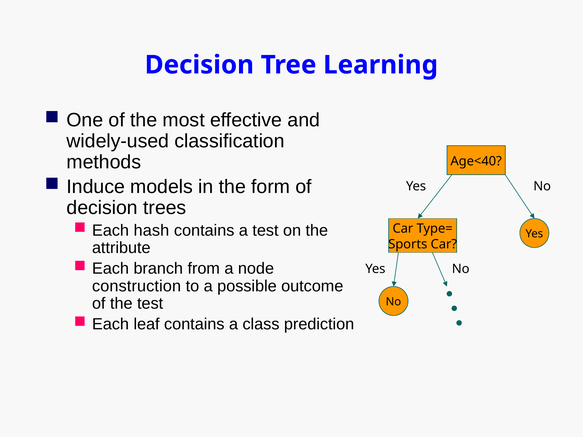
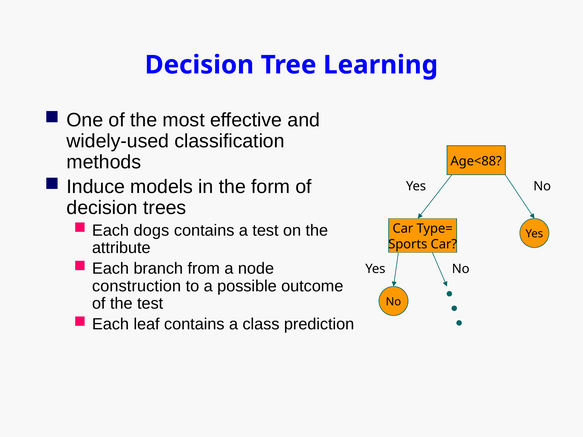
Age<40: Age<40 -> Age<88 (476, 161)
hash: hash -> dogs (151, 230)
